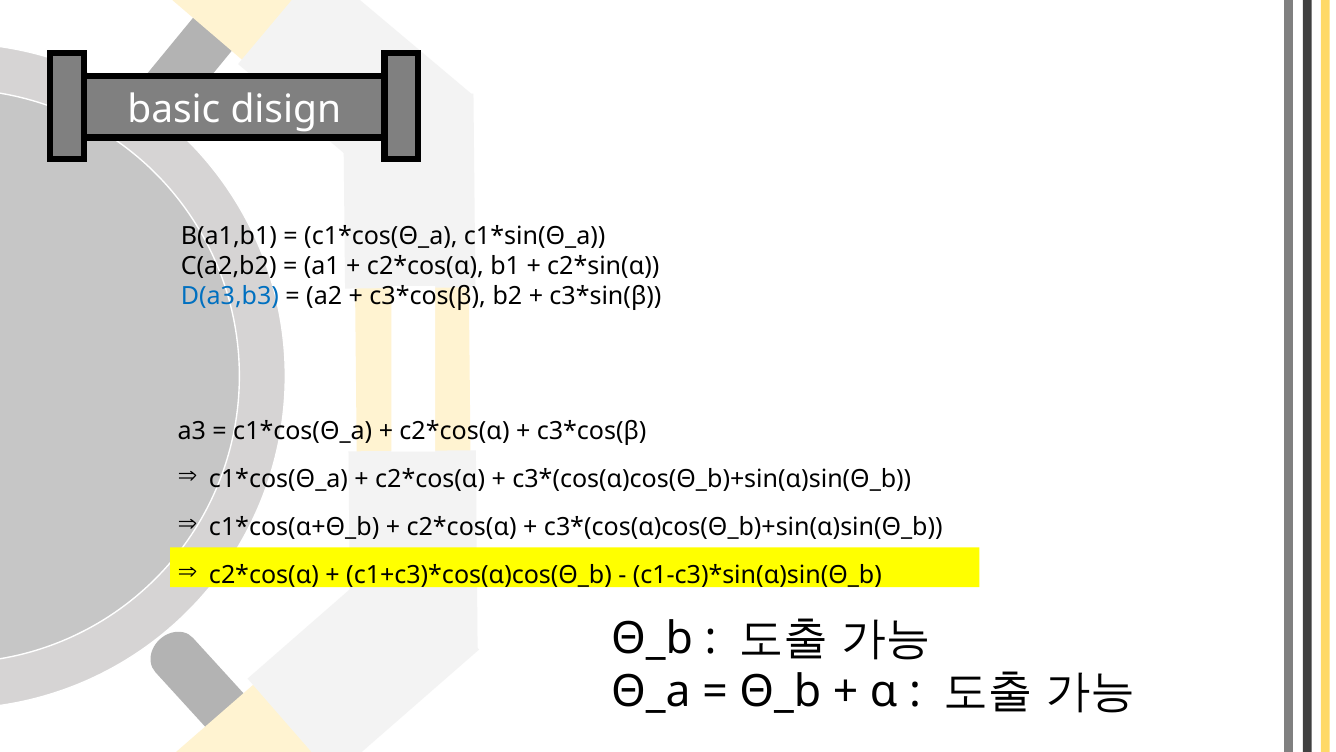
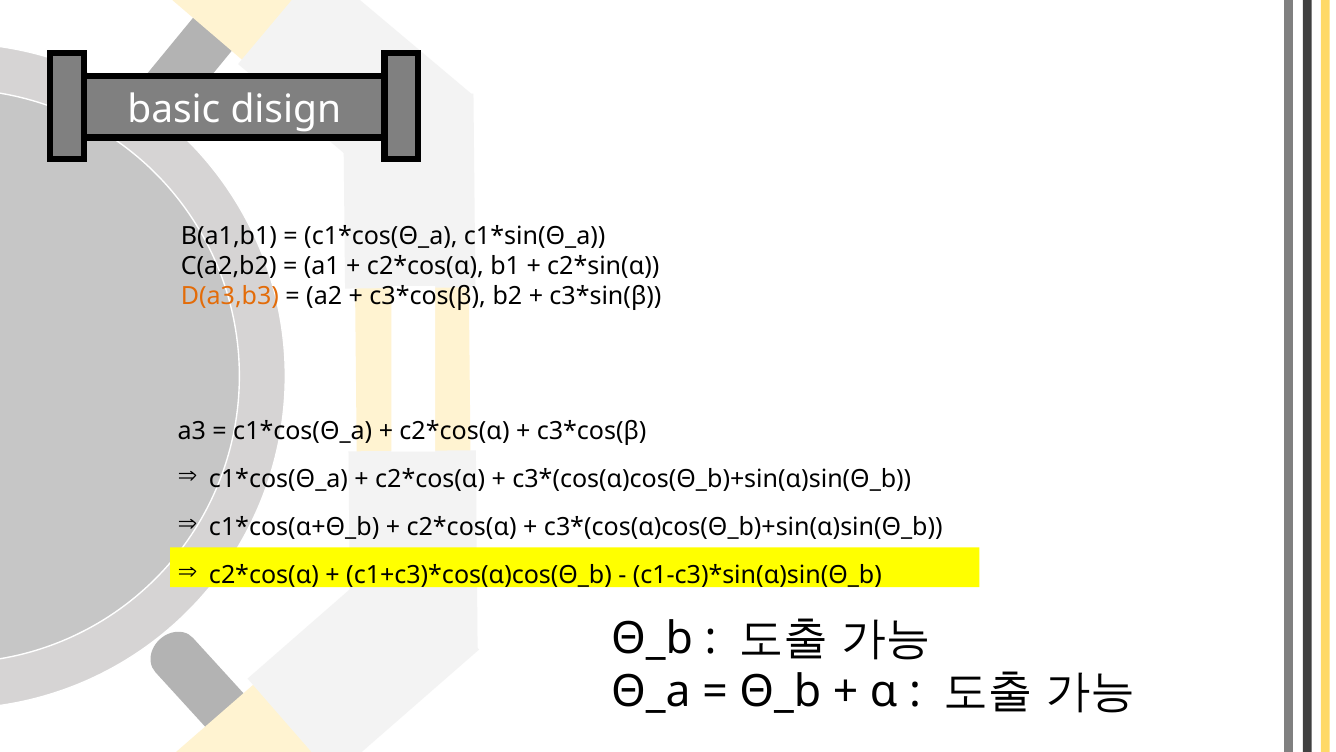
D(a3,b3 colour: blue -> orange (230, 296)
